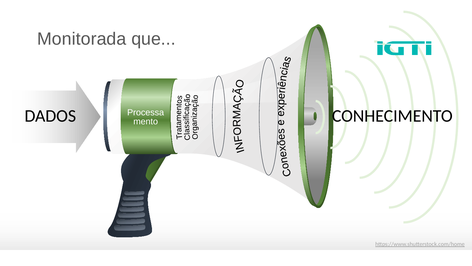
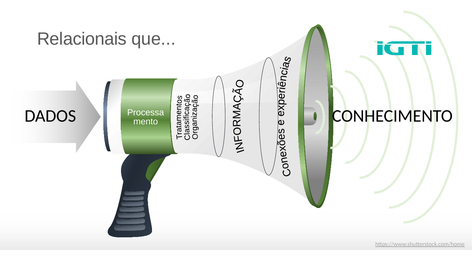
Monitorada: Monitorada -> Relacionais (82, 39)
